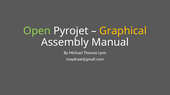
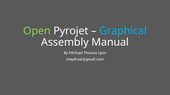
Graphical colour: yellow -> light blue (123, 31)
